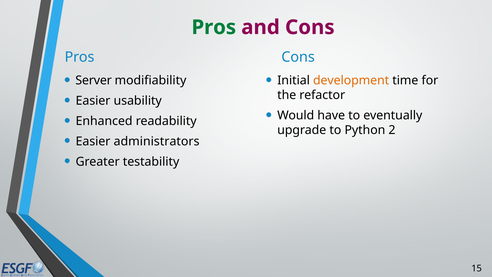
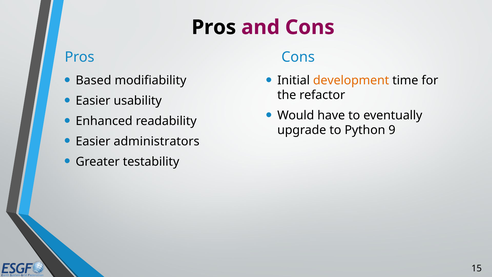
Pros colour: green -> black (214, 27)
Server: Server -> Based (93, 80)
2: 2 -> 9 (392, 130)
